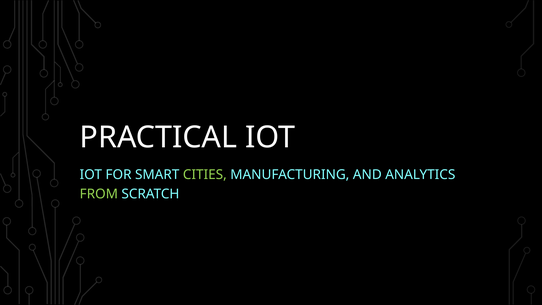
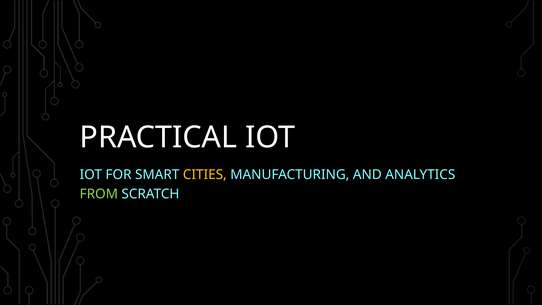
CITIES colour: light green -> yellow (205, 174)
